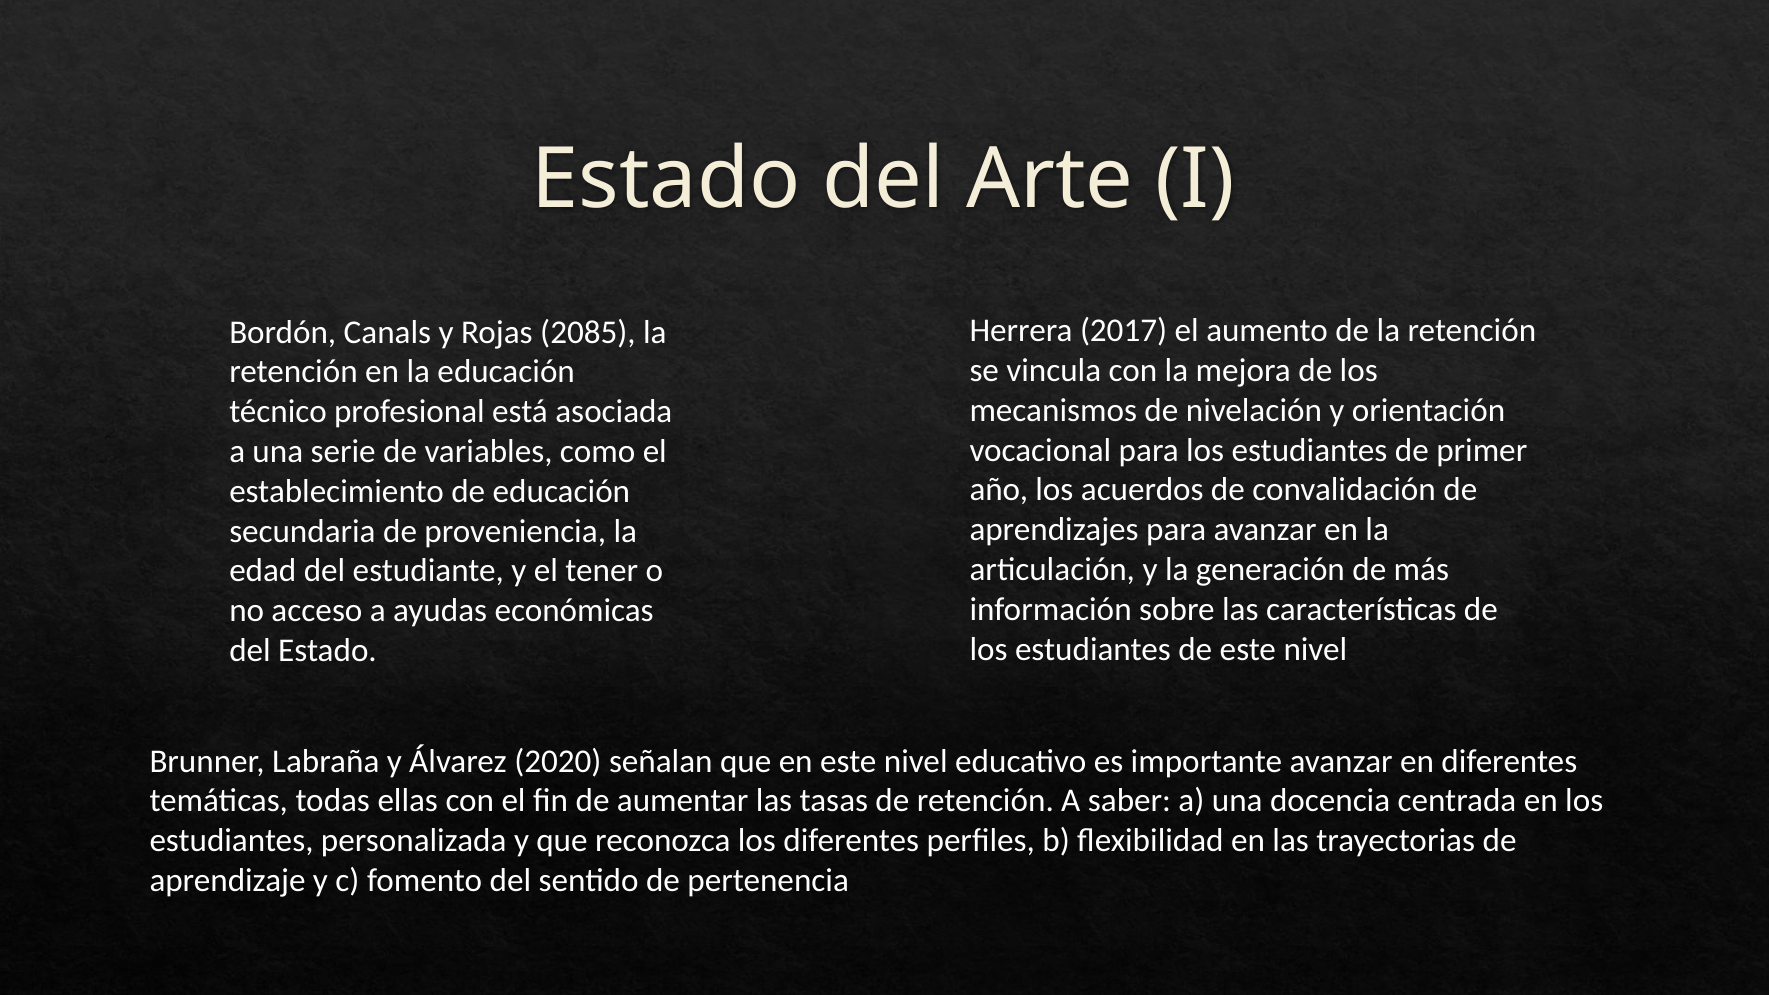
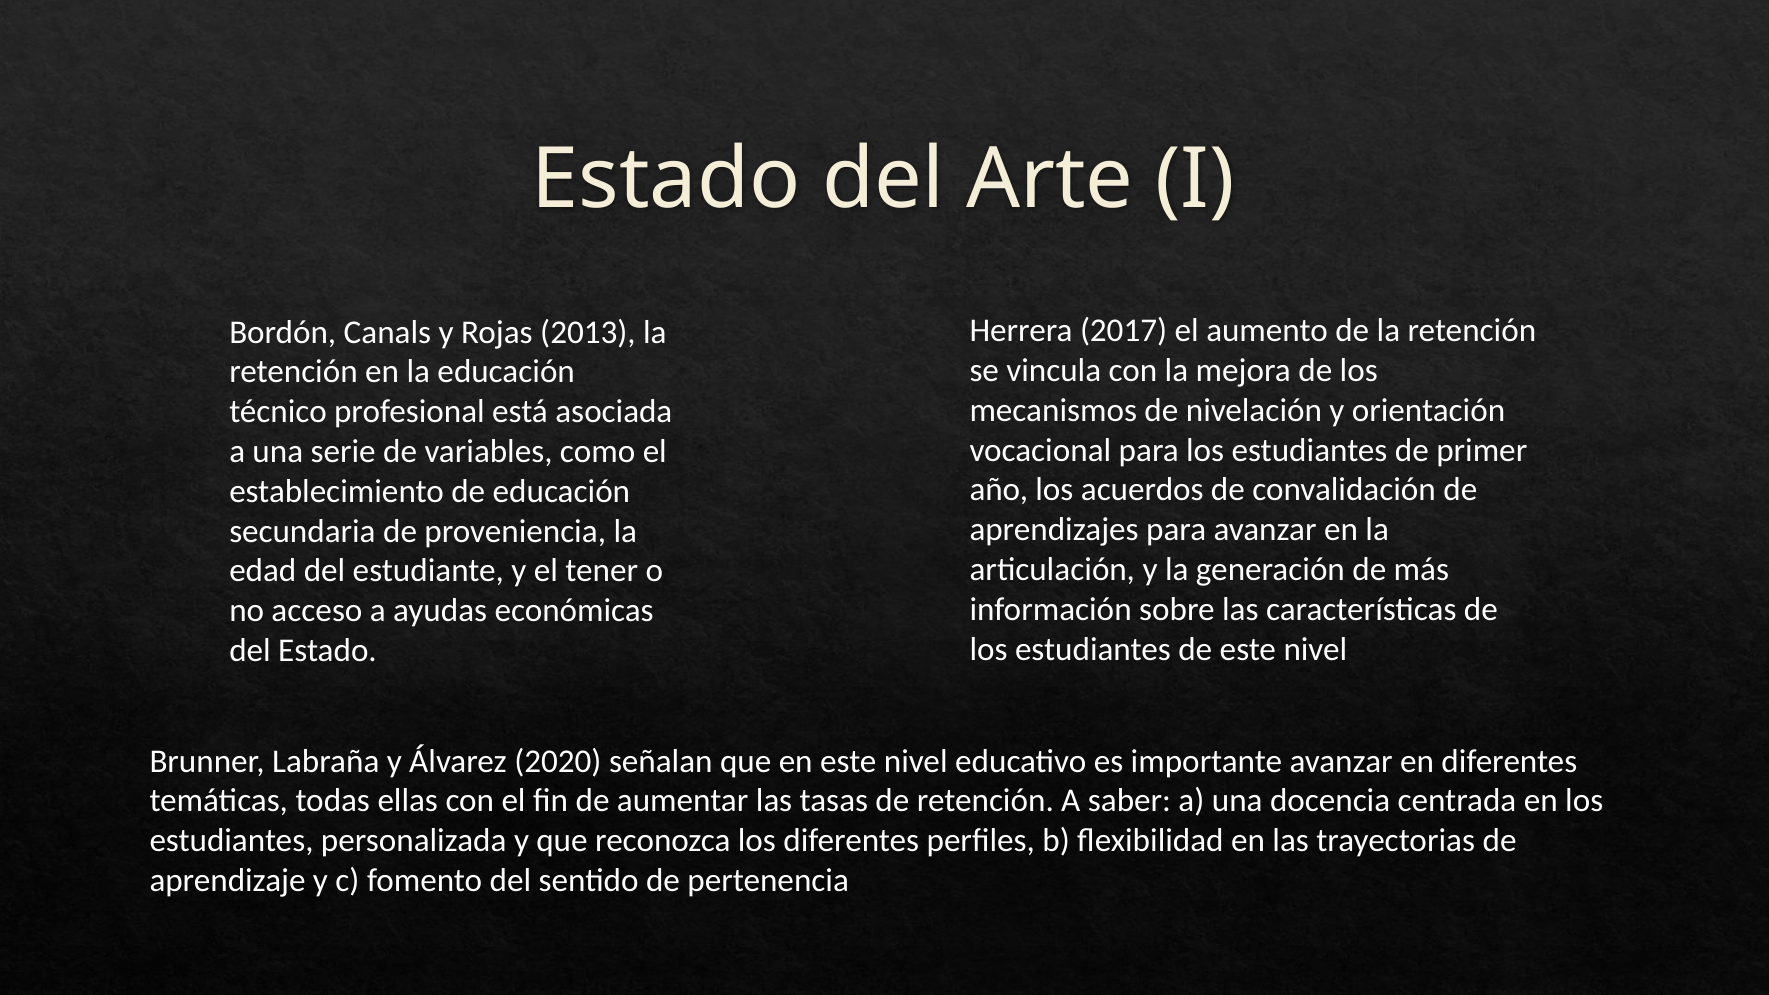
2085: 2085 -> 2013 (588, 332)
